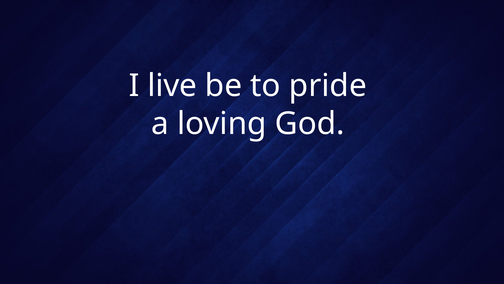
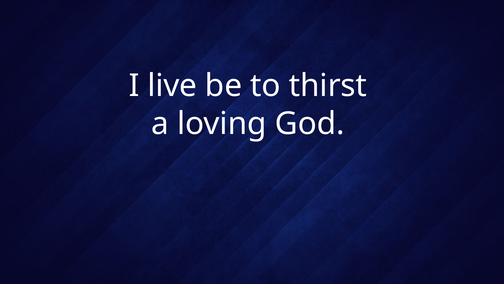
pride: pride -> thirst (328, 86)
